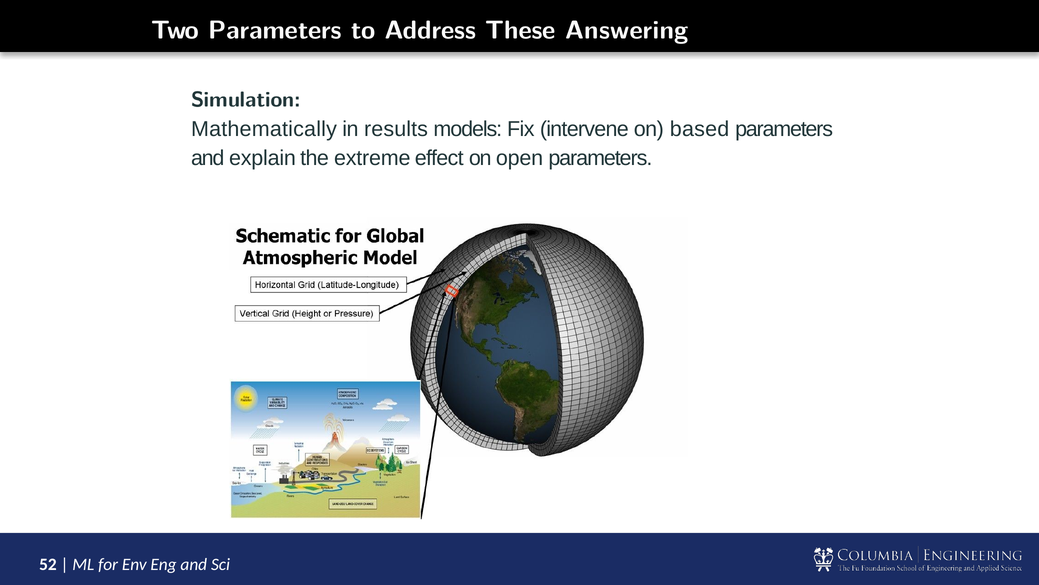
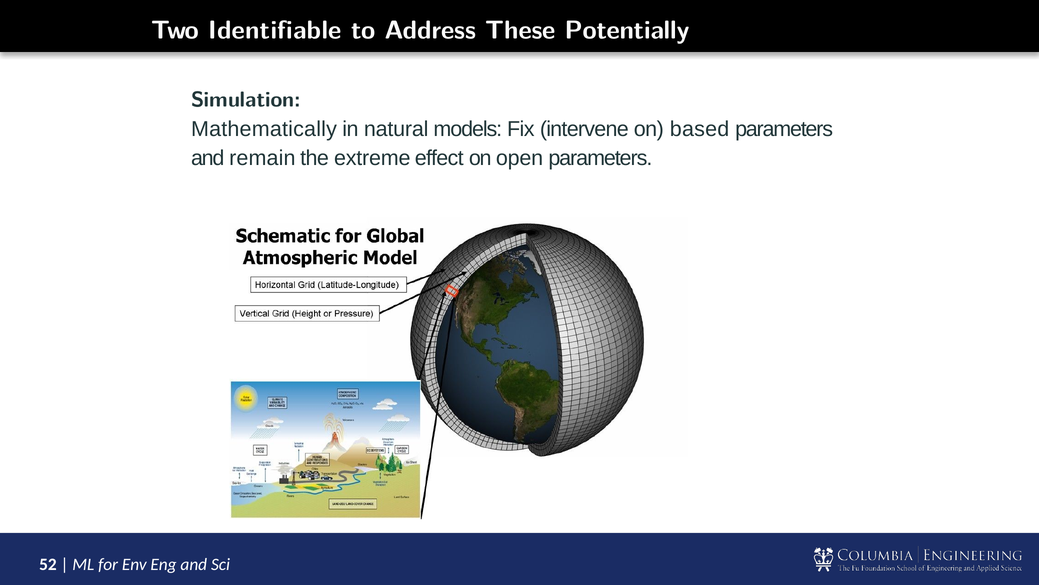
Two Parameters: Parameters -> Identifiable (275, 30)
Answering: Answering -> Potentially (627, 30)
results: results -> natural (396, 129)
explain: explain -> remain (262, 158)
